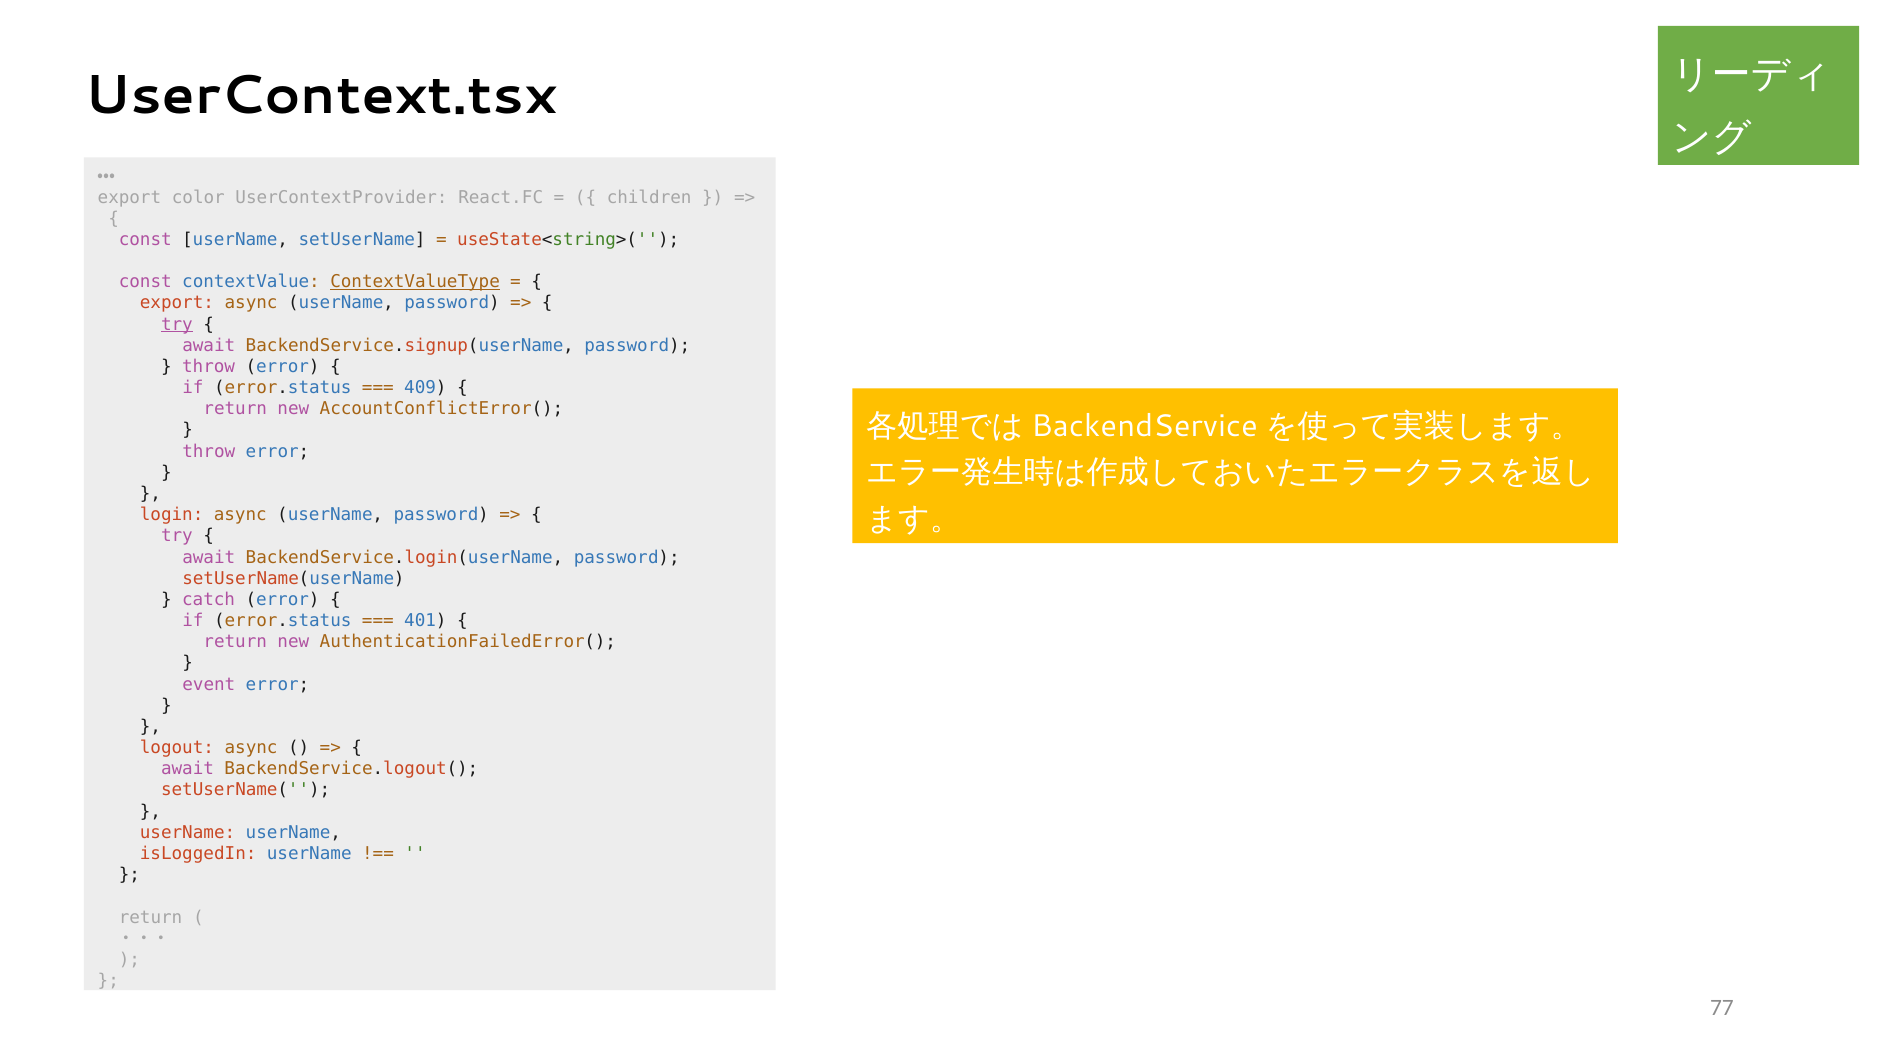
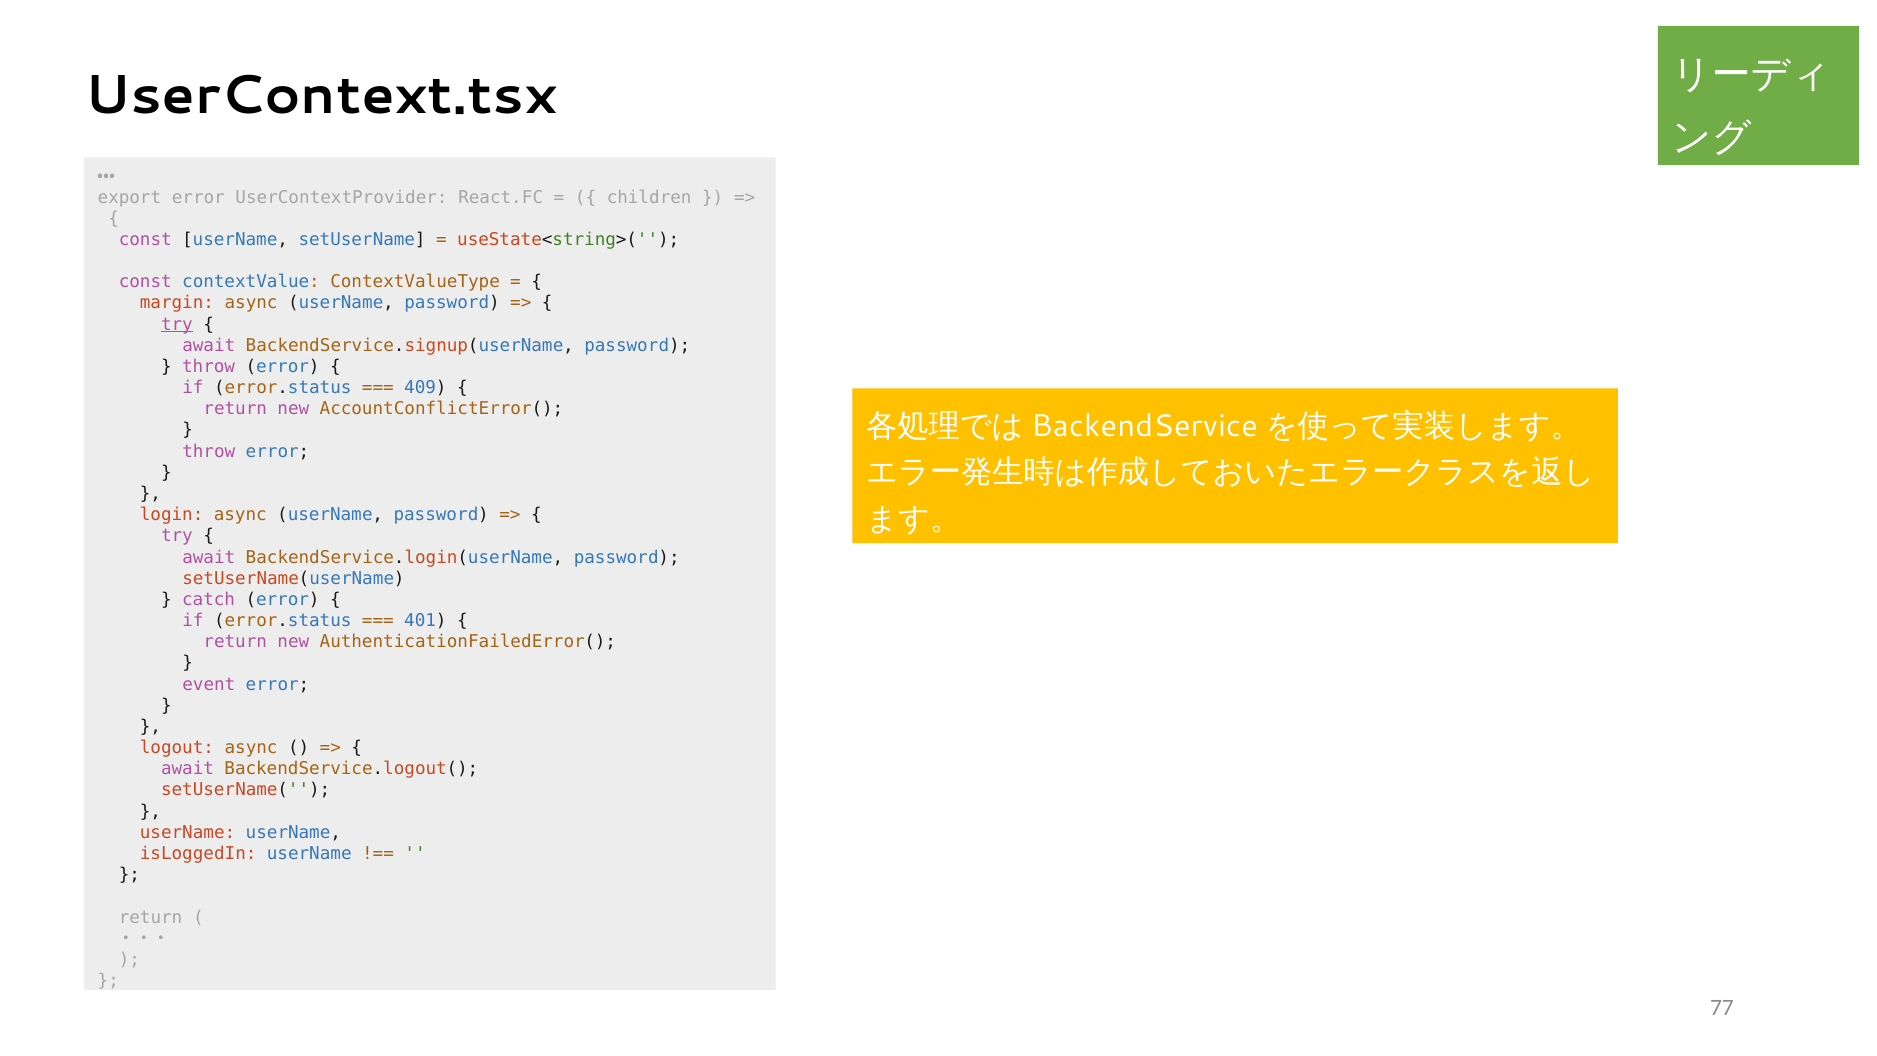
export color: color -> error (198, 197)
ContextValueType underline: present -> none (415, 282)
export: export -> margin (177, 303)
